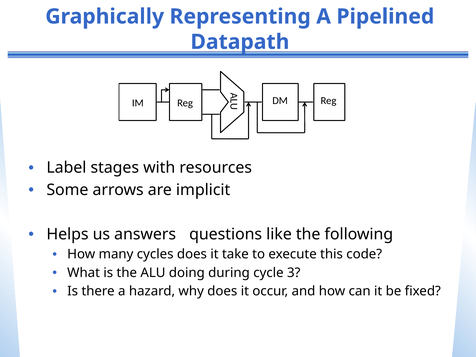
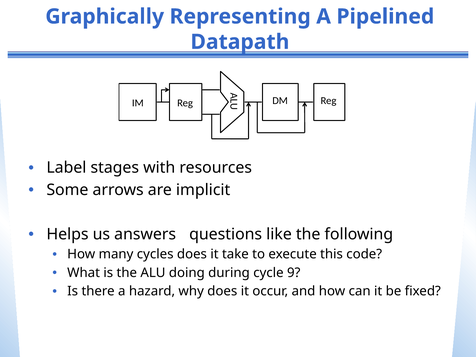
3: 3 -> 9 (294, 273)
